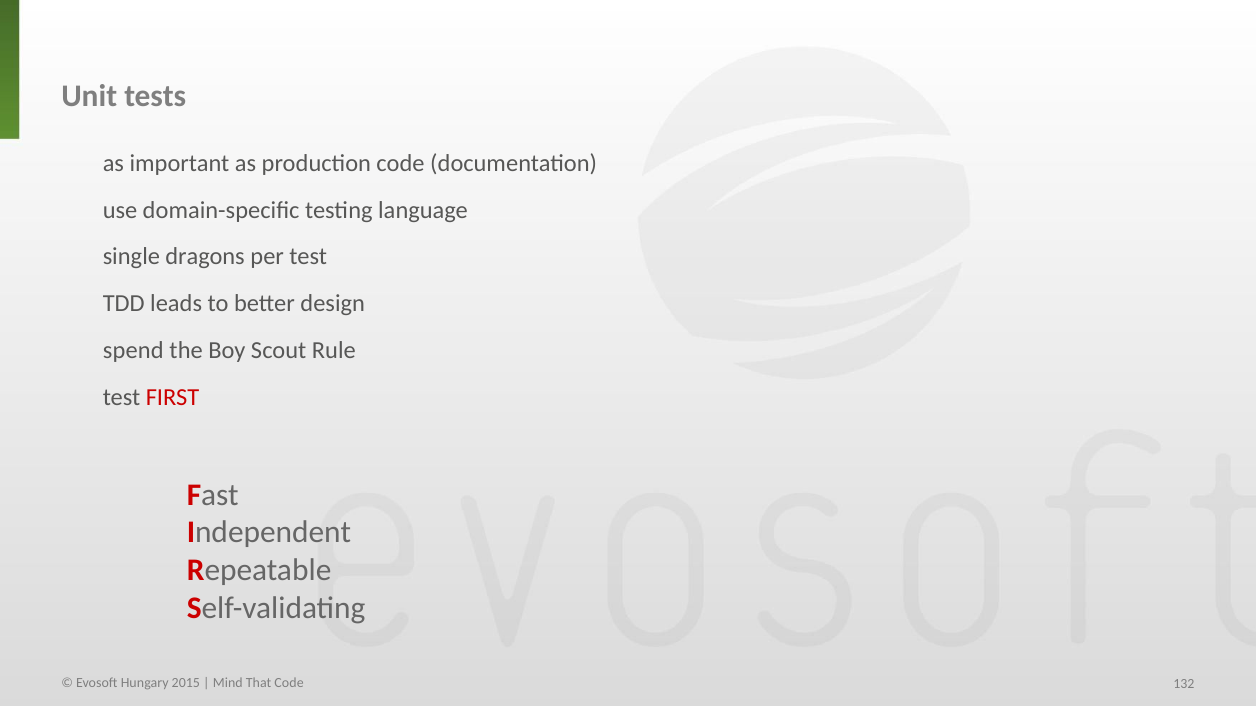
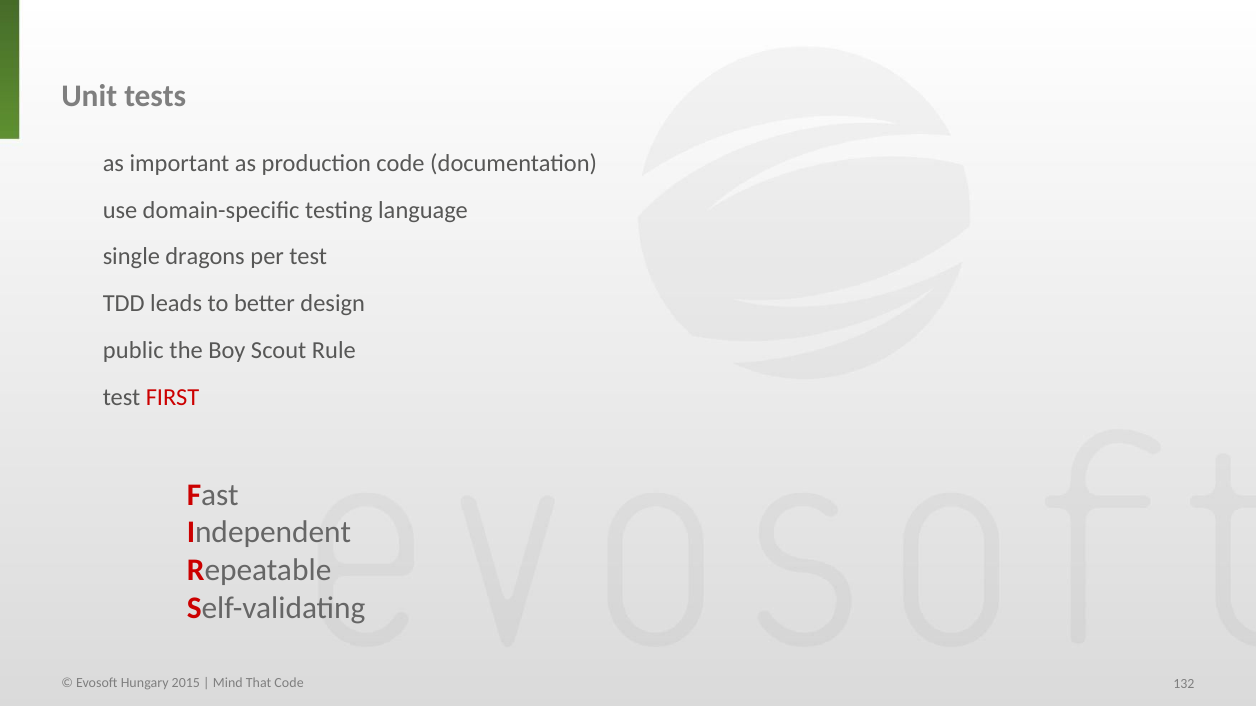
spend: spend -> public (133, 351)
